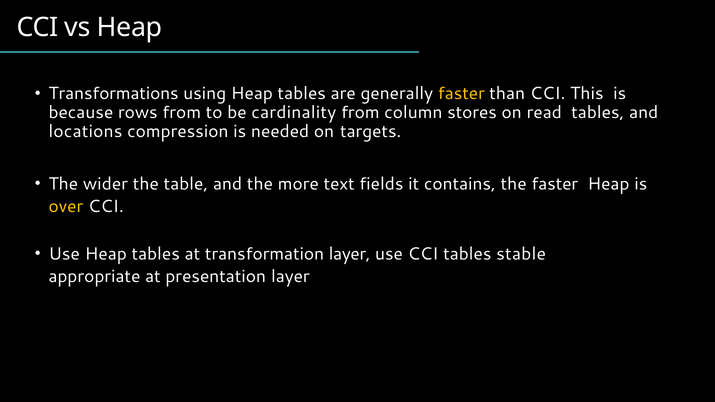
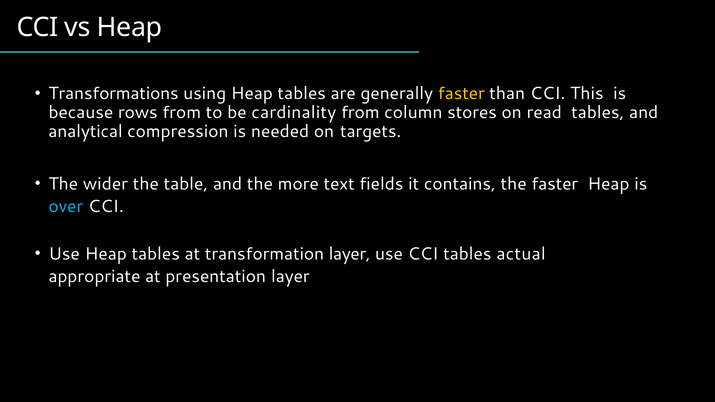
locations: locations -> analytical (86, 131)
over colour: yellow -> light blue (66, 207)
stable: stable -> actual (521, 254)
